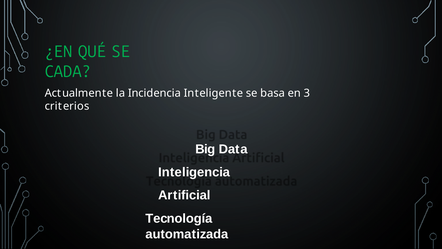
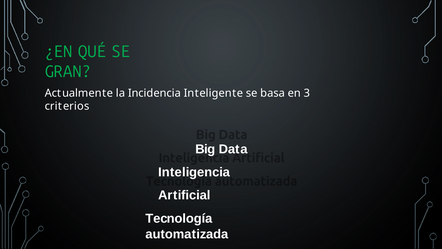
CADA: CADA -> GRAN (68, 71)
